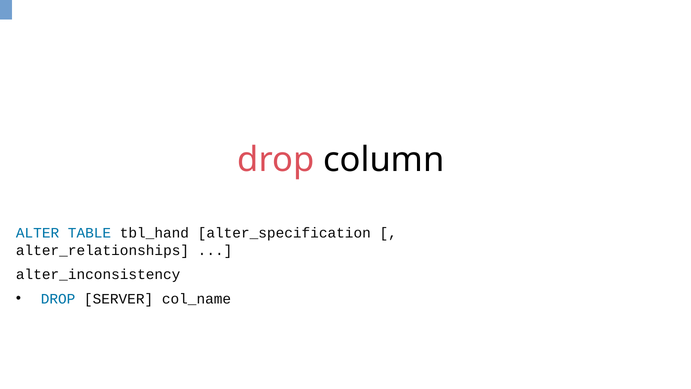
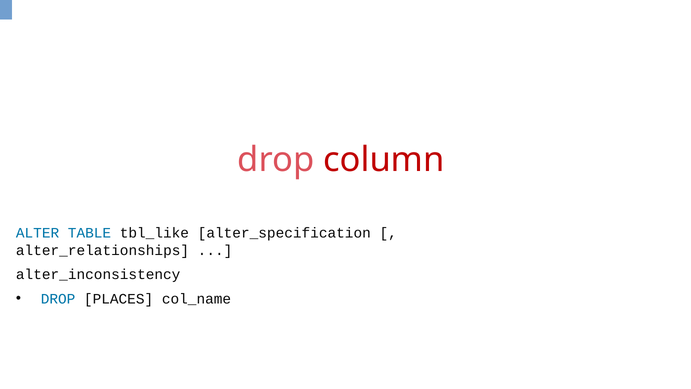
column colour: black -> red (384, 160)
tbl_hand: tbl_hand -> tbl_like (154, 233)
SERVER: SERVER -> PLACES (119, 299)
